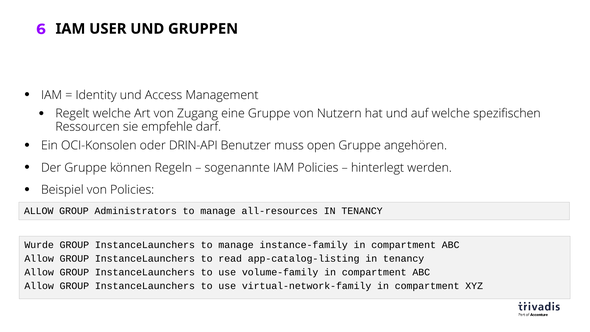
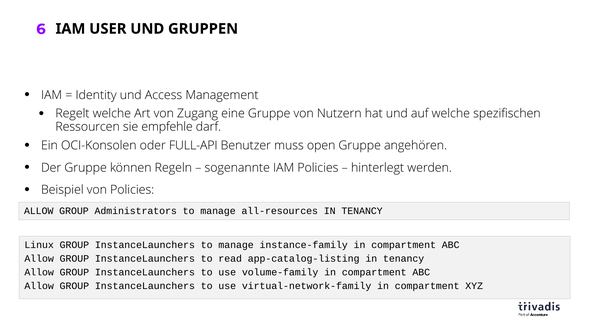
DRIN-API: DRIN-API -> FULL-API (193, 145)
Wurde: Wurde -> Linux (39, 245)
